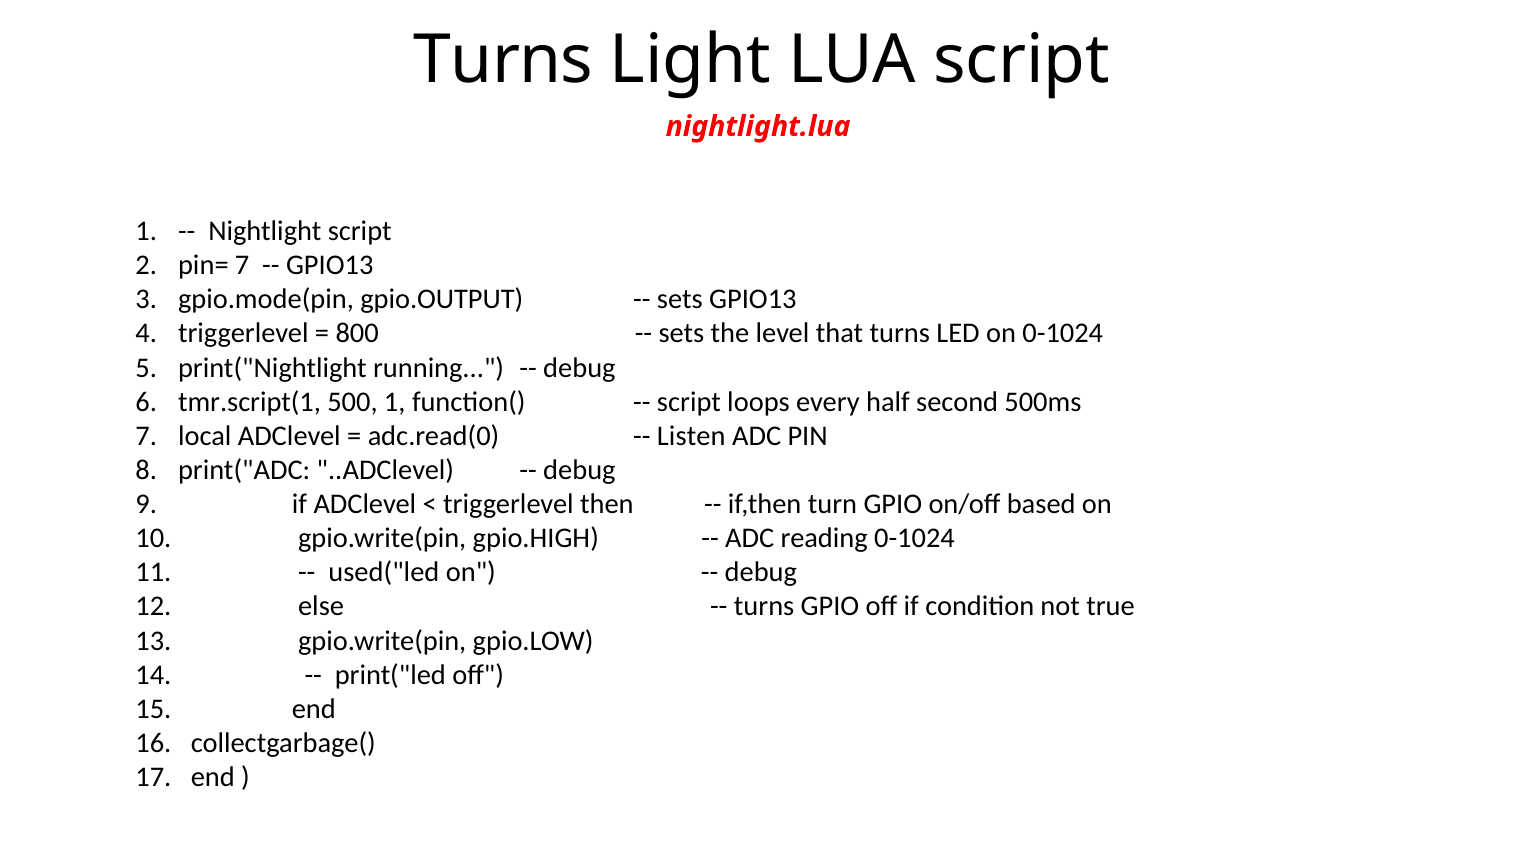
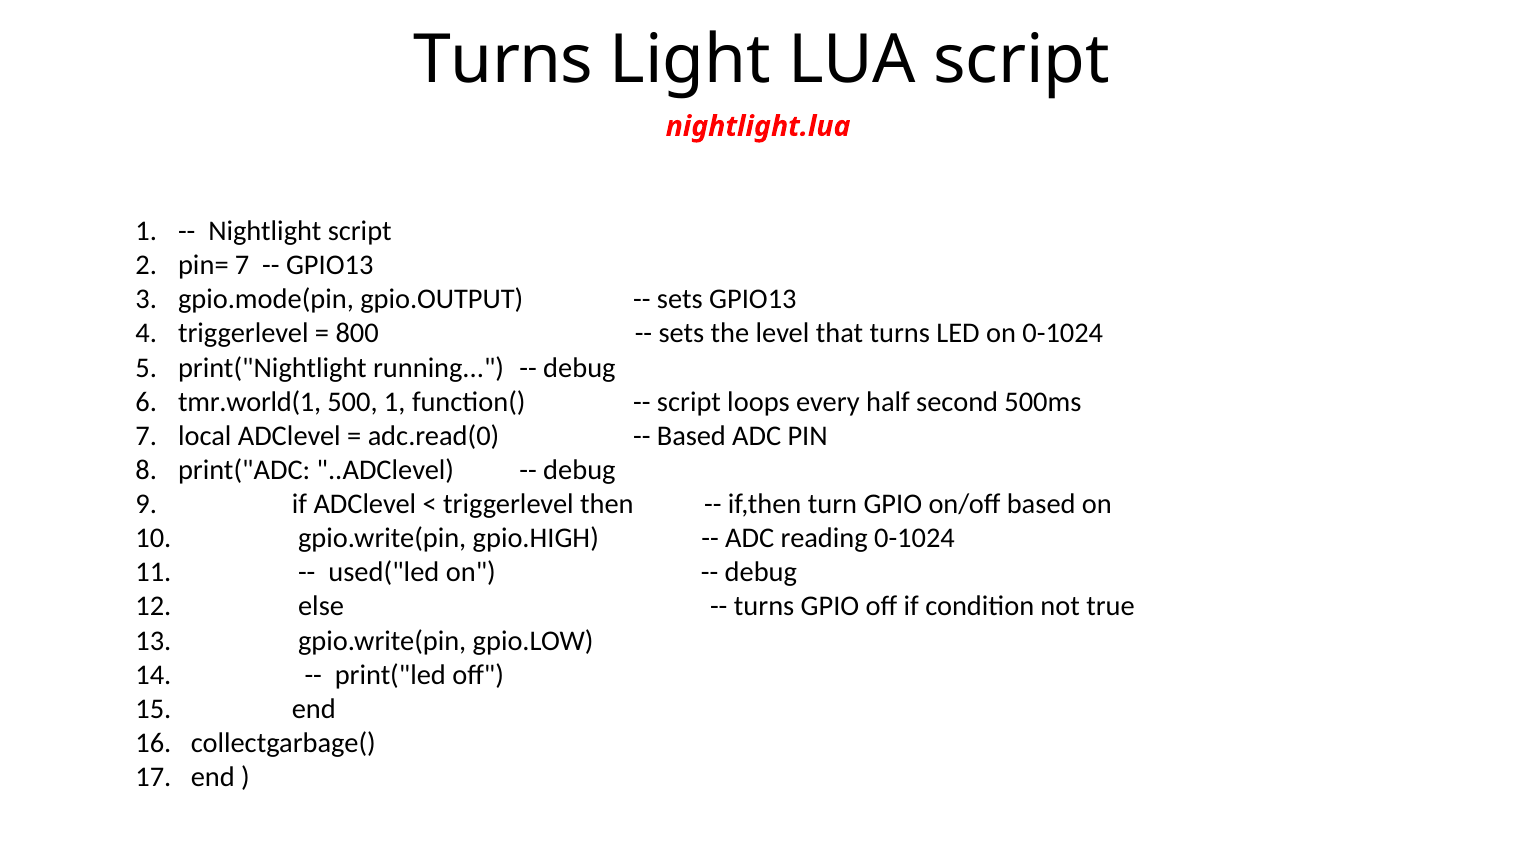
tmr.script(1: tmr.script(1 -> tmr.world(1 (250, 402)
Listen: Listen -> Based (691, 436)
